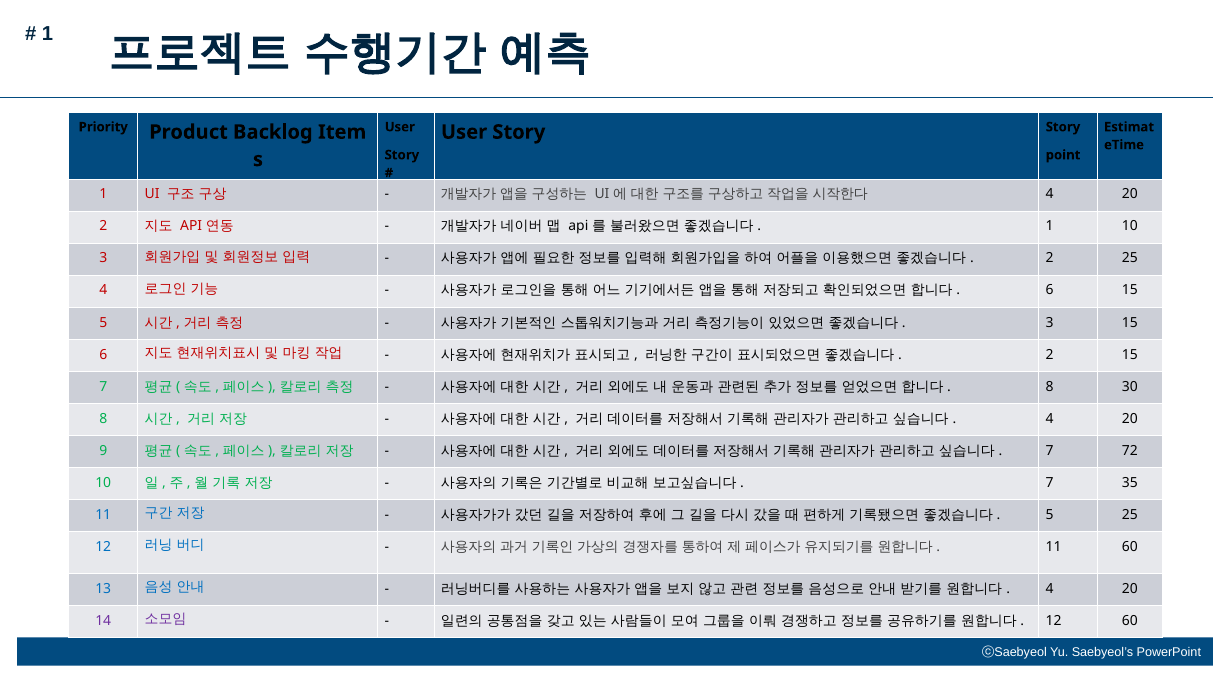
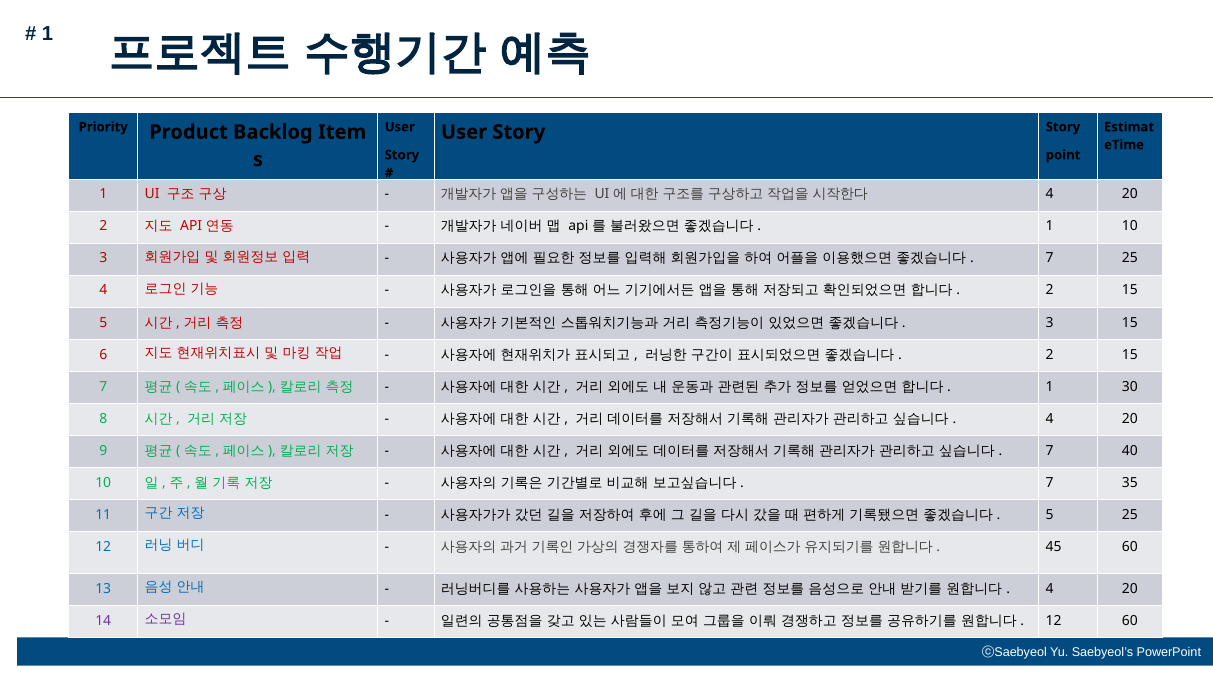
2: 2 -> 7 (1050, 259)
6: 6 -> 2 (1050, 291)
8: 8 -> 1 (1050, 387)
72: 72 -> 40 (1130, 451)
11: 11 -> 45 (1054, 547)
